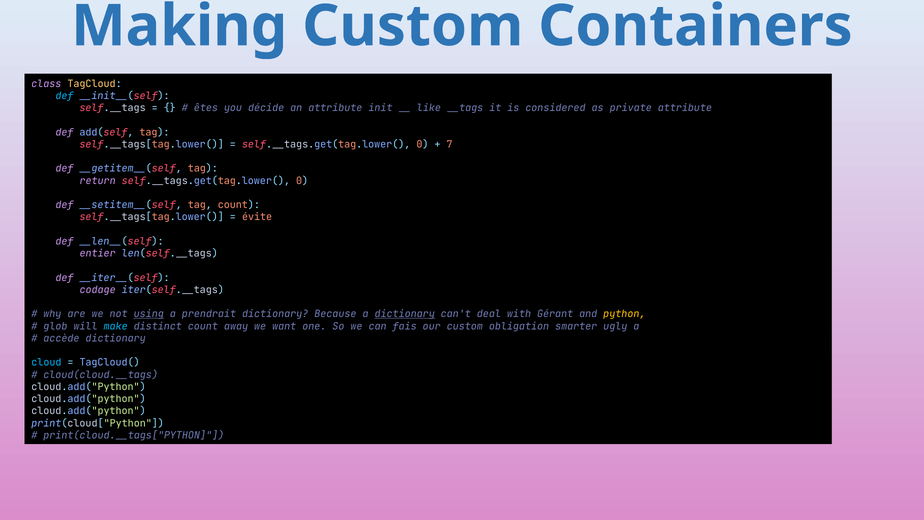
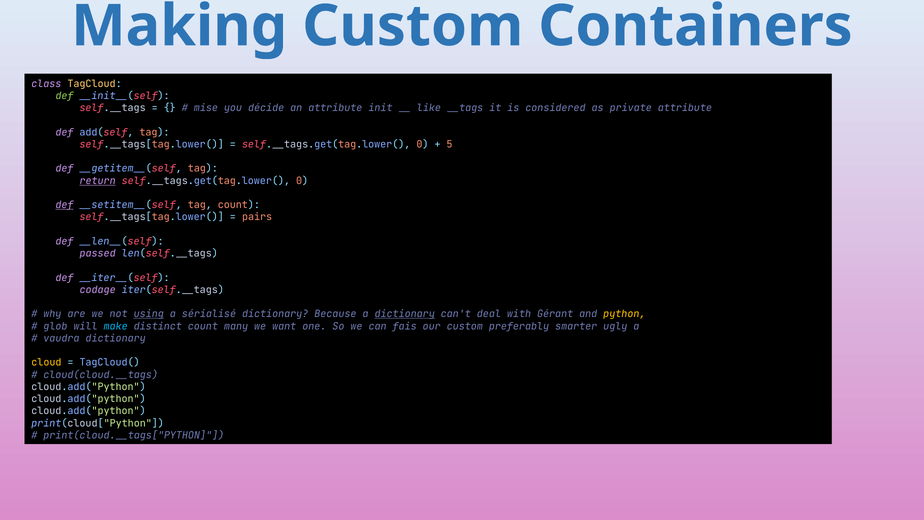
def colour: light blue -> light green (64, 96)
êtes: êtes -> mise (206, 108)
7: 7 -> 5 (449, 144)
return underline: none -> present (98, 181)
def underline: none -> present (64, 205)
évite: évite -> pairs (257, 217)
entier: entier -> passed (98, 253)
prendrait: prendrait -> sérialisé (209, 314)
away: away -> many (236, 326)
obligation: obligation -> preferably (519, 326)
accède: accède -> vaudra (61, 338)
cloud colour: light blue -> yellow (46, 362)
